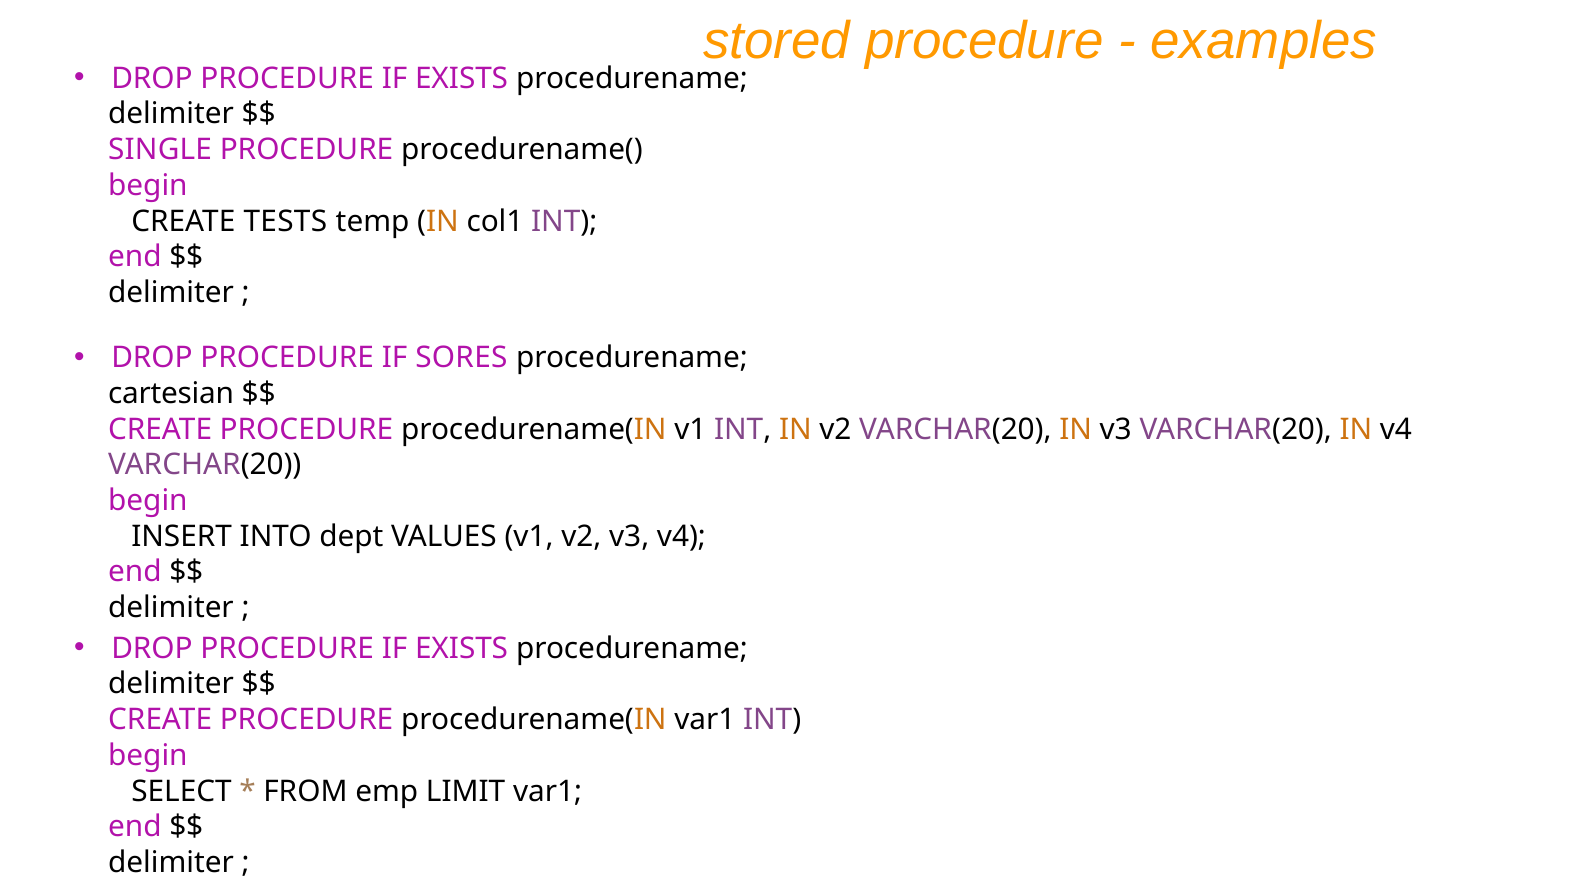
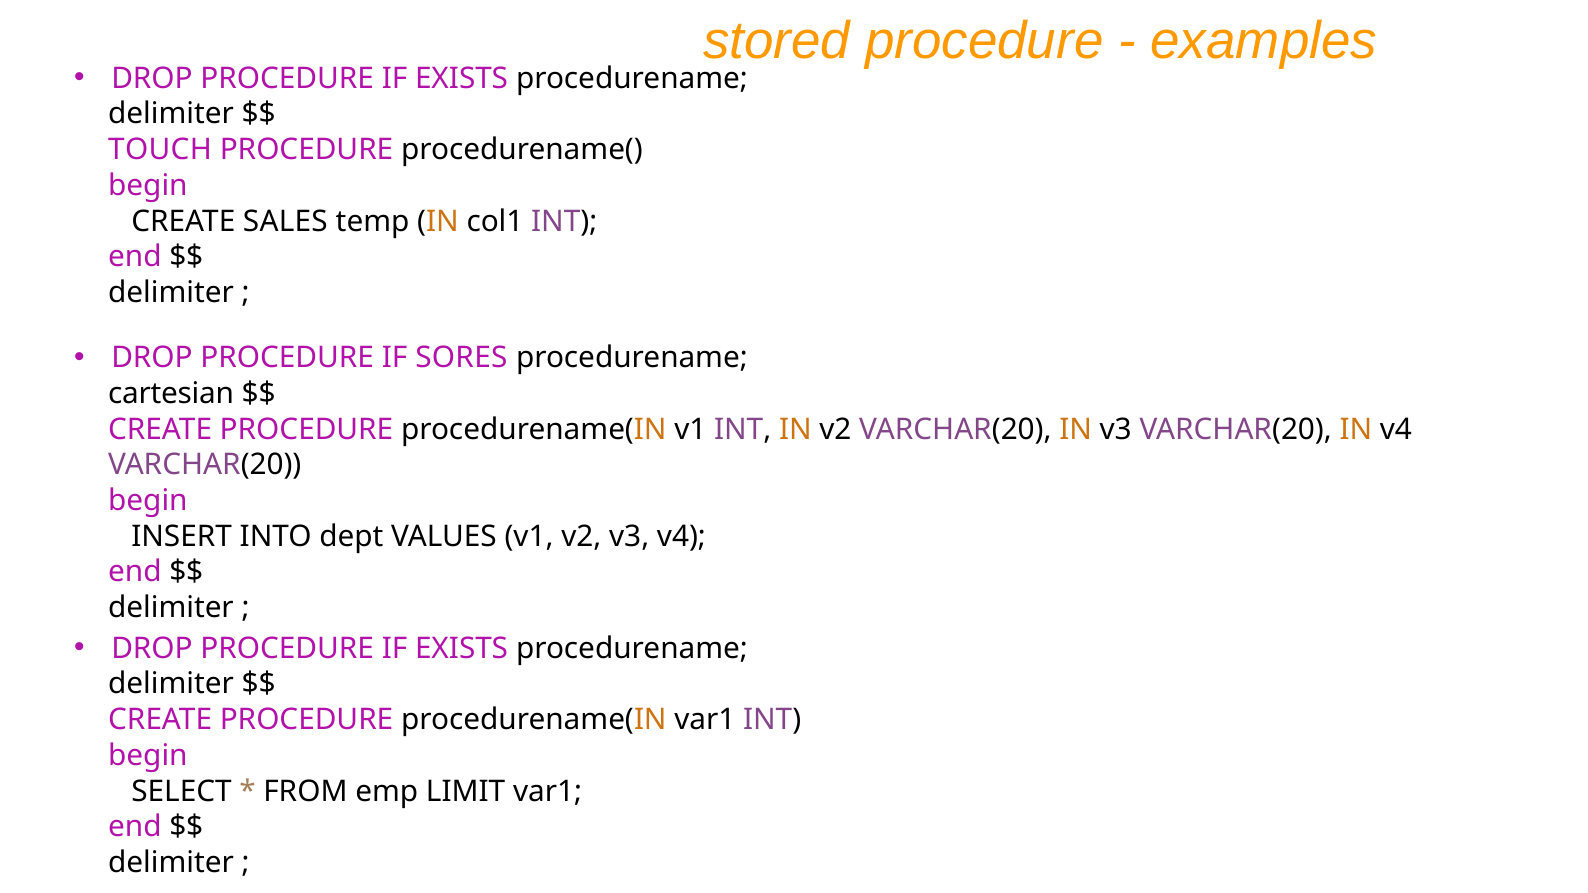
SINGLE: SINGLE -> TOUCH (160, 150)
TESTS: TESTS -> SALES (285, 221)
